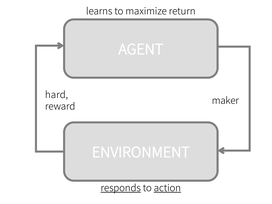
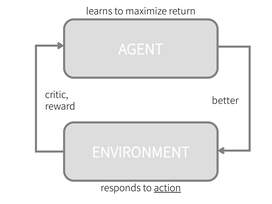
hard: hard -> critic (57, 95)
maker: maker -> better (225, 101)
responds underline: present -> none (121, 188)
